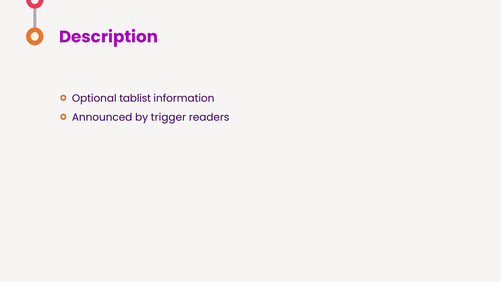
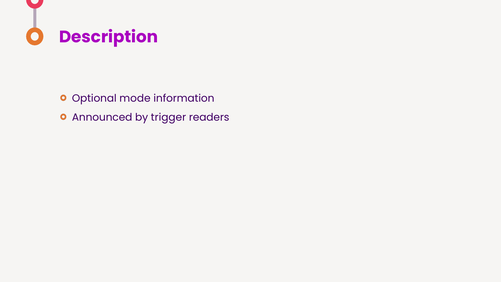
tablist: tablist -> mode (135, 98)
